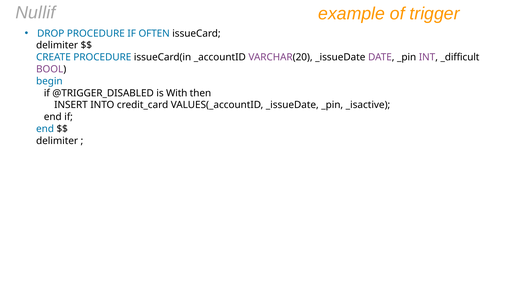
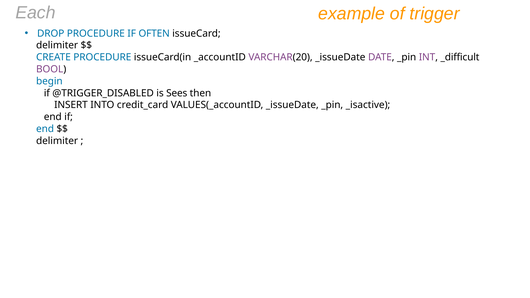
Nullif: Nullif -> Each (35, 13)
With: With -> Sees (177, 93)
